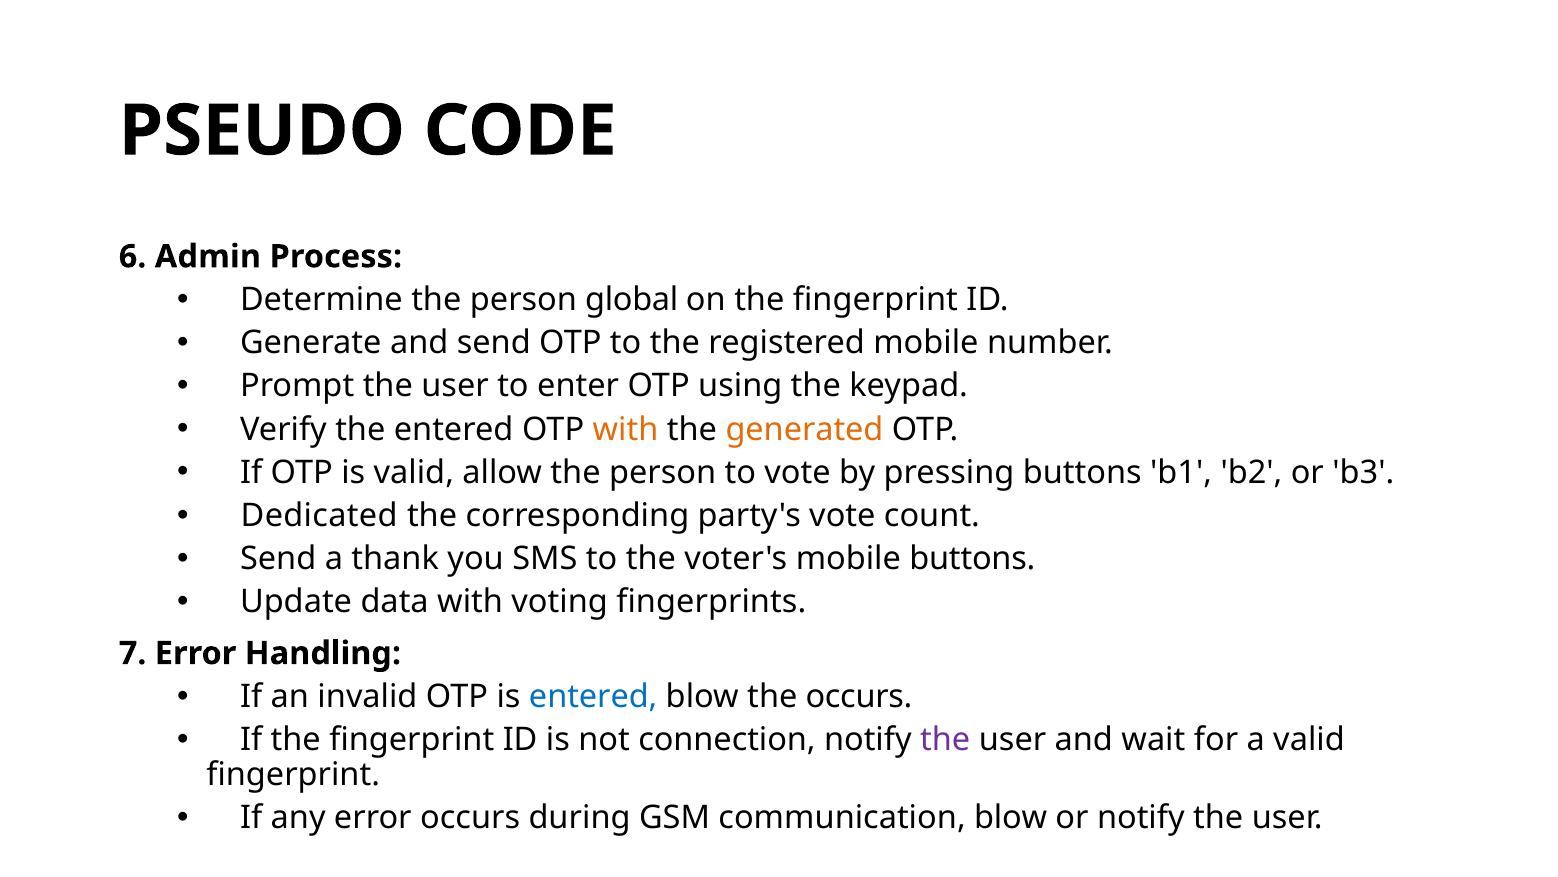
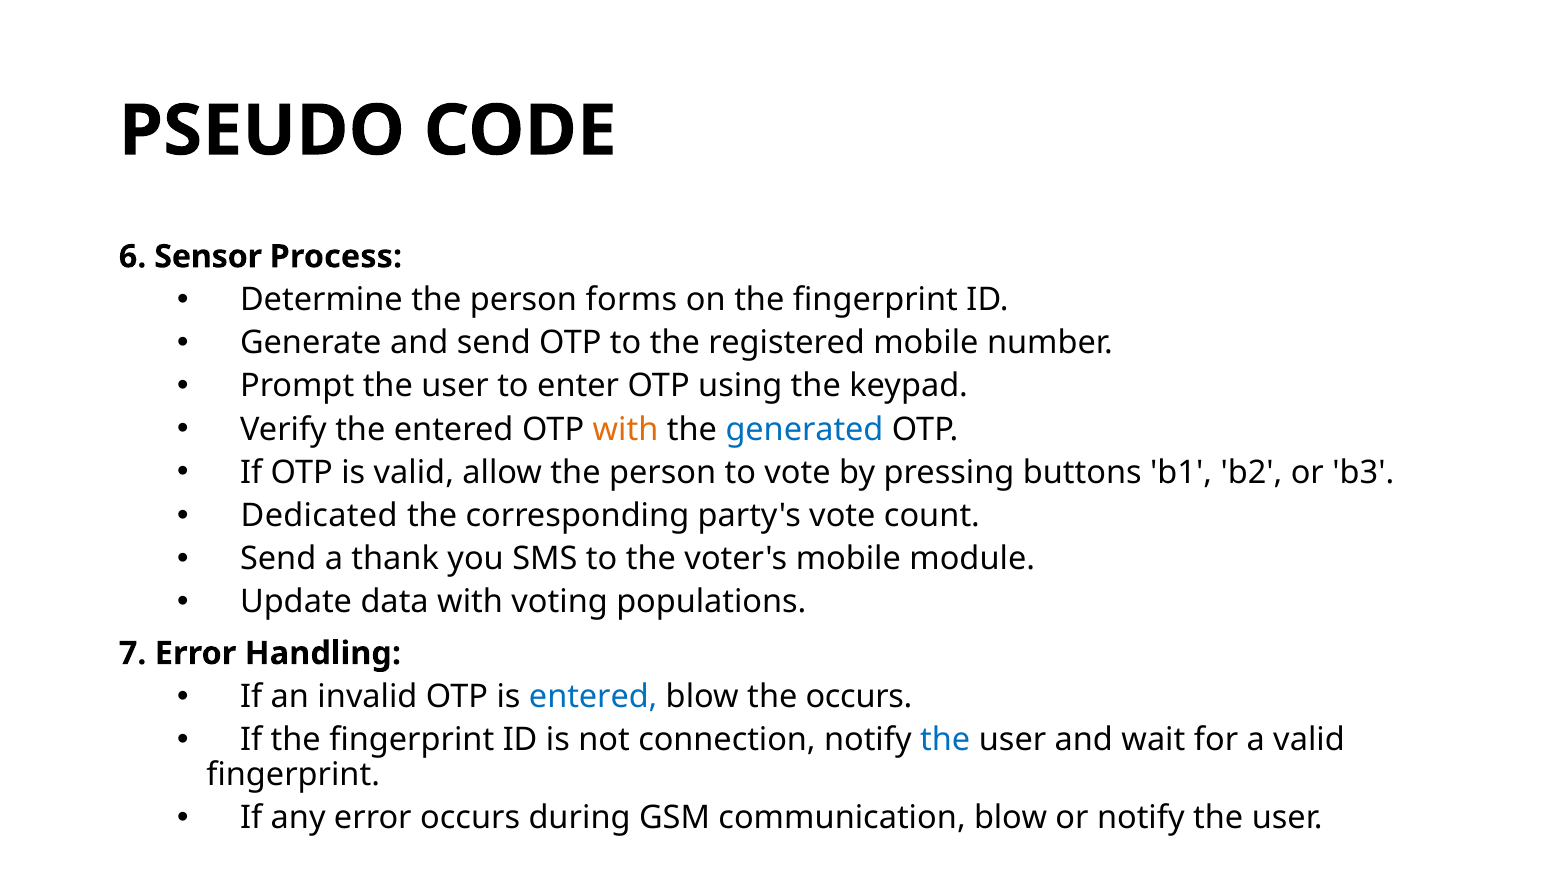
Admin: Admin -> Sensor (208, 256)
global: global -> forms (631, 300)
generated colour: orange -> blue (805, 429)
mobile buttons: buttons -> module (972, 559)
fingerprints: fingerprints -> populations (711, 602)
the colour: purple -> blue (945, 739)
